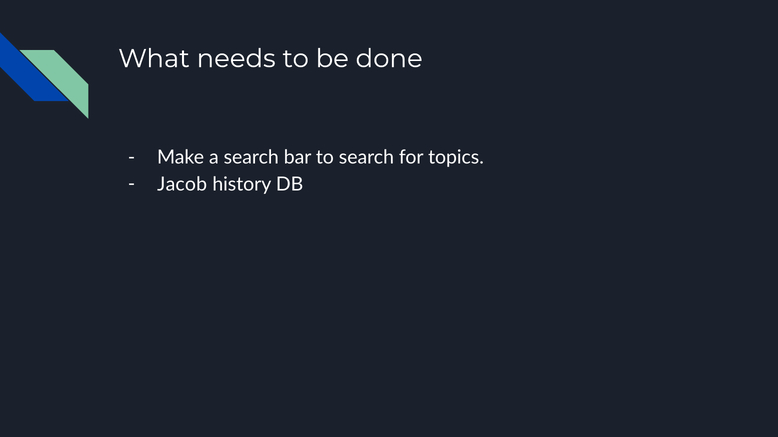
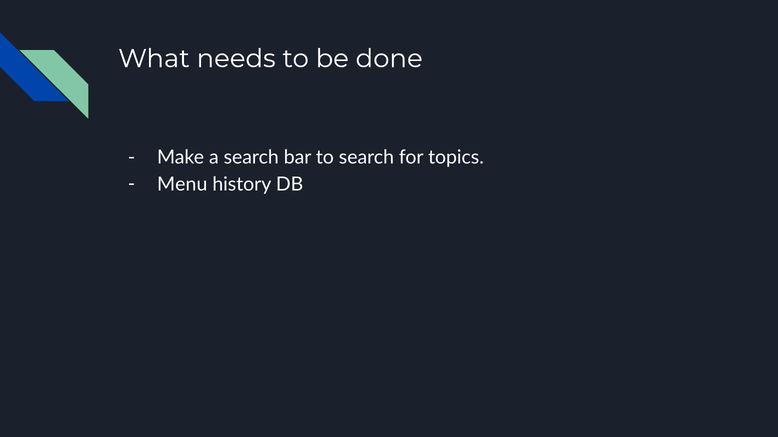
Jacob: Jacob -> Menu (182, 184)
